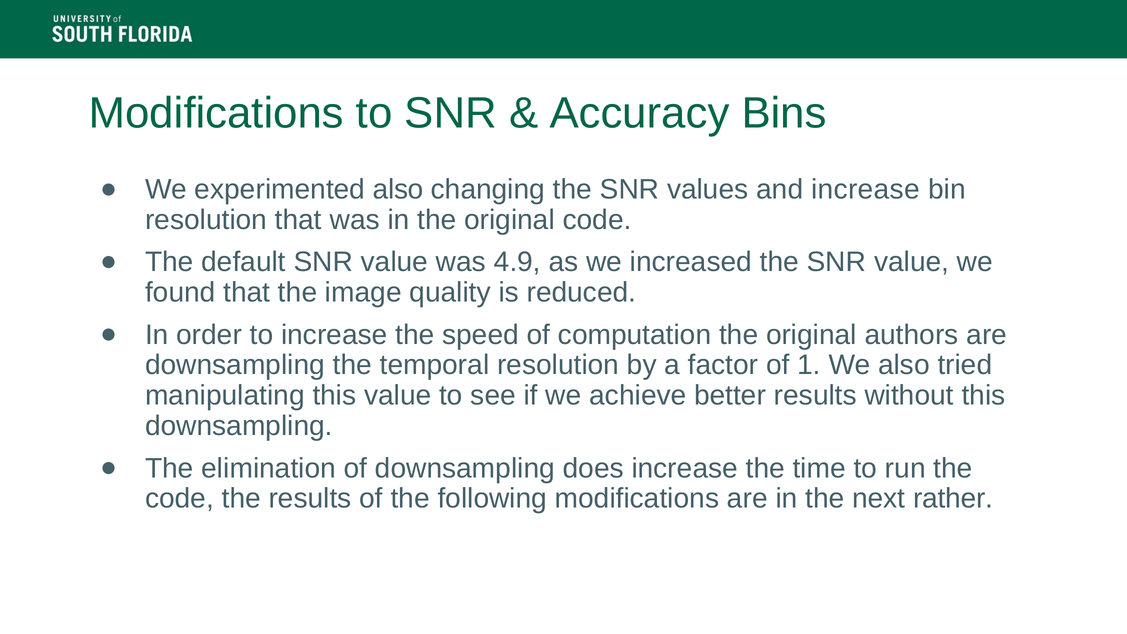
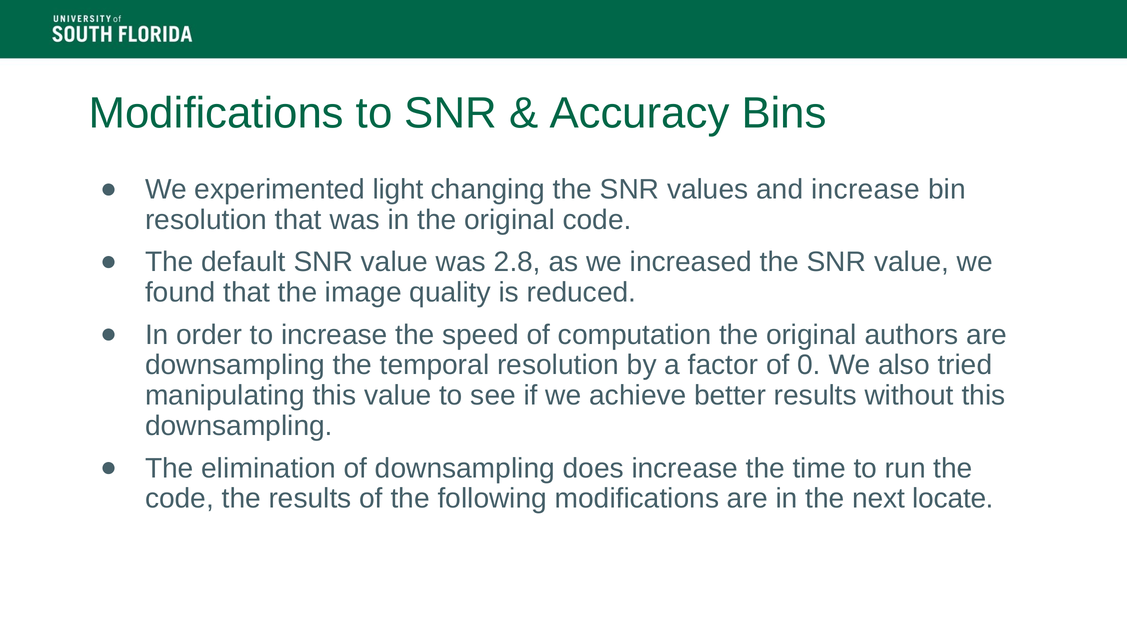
experimented also: also -> light (398, 189)
4.9: 4.9 -> 2.8 (517, 262)
1: 1 -> 0 (809, 365)
rather: rather -> locate (953, 499)
